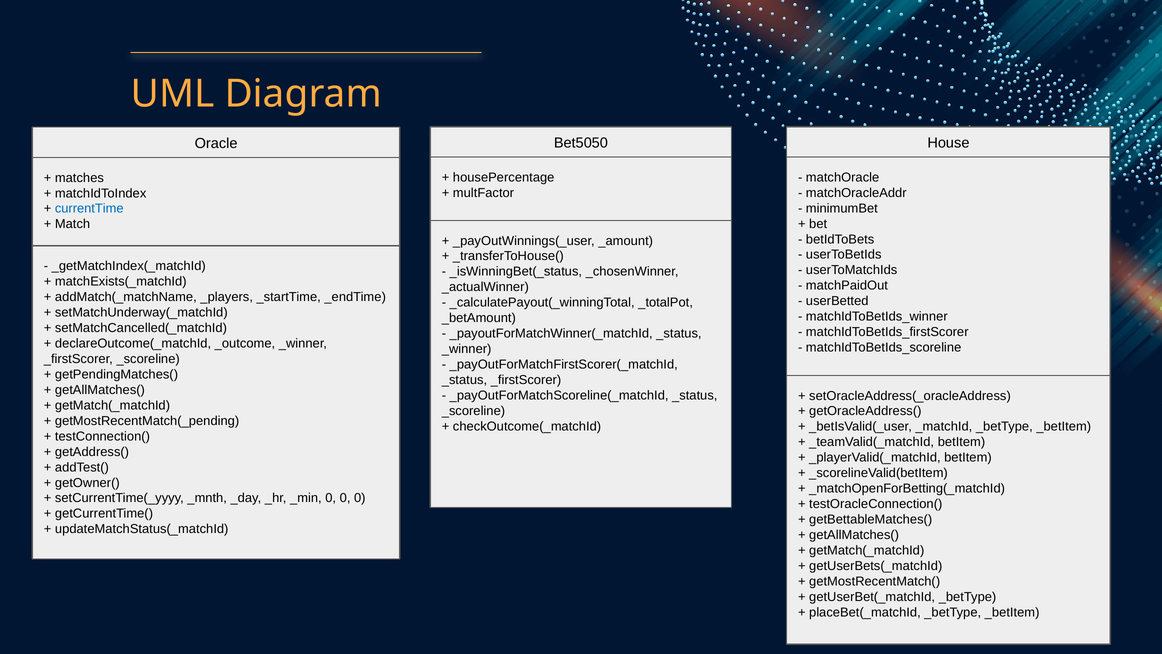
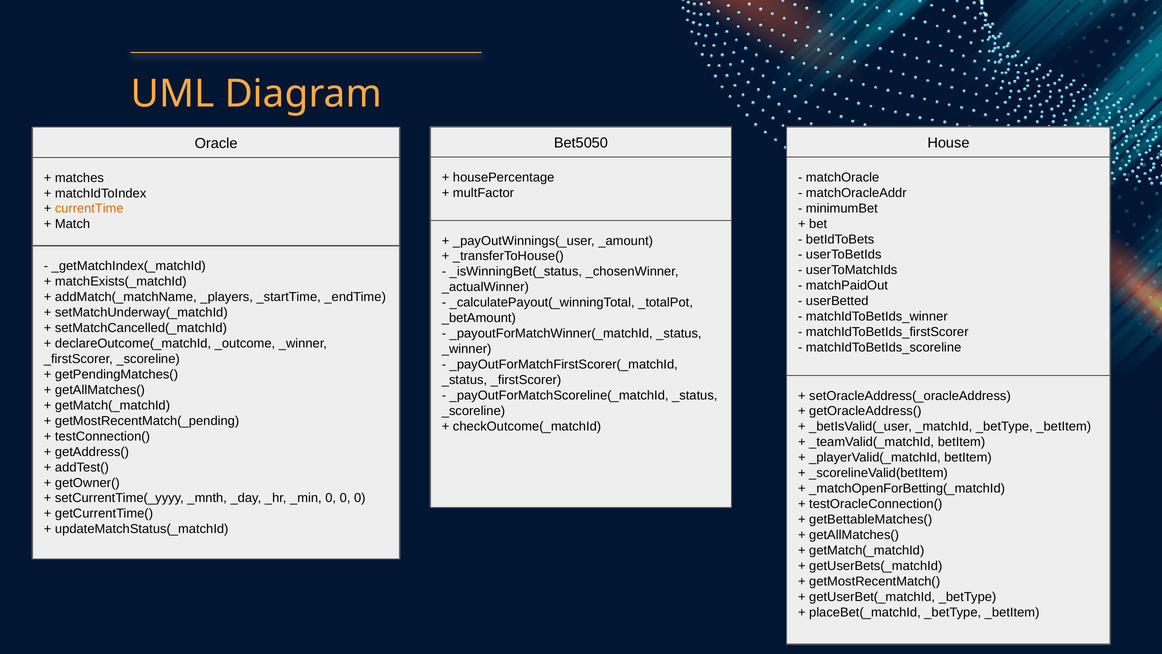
currentTime colour: blue -> orange (89, 209)
